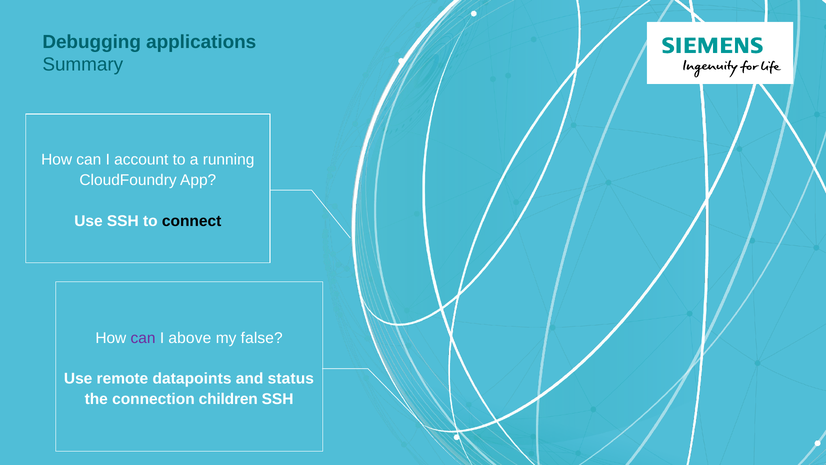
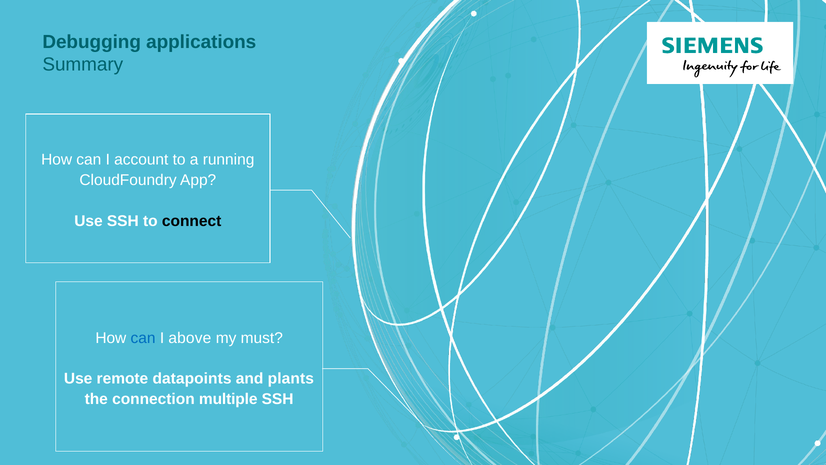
can colour: purple -> blue (143, 338)
false: false -> must (262, 338)
status: status -> plants (291, 378)
children: children -> multiple (228, 399)
